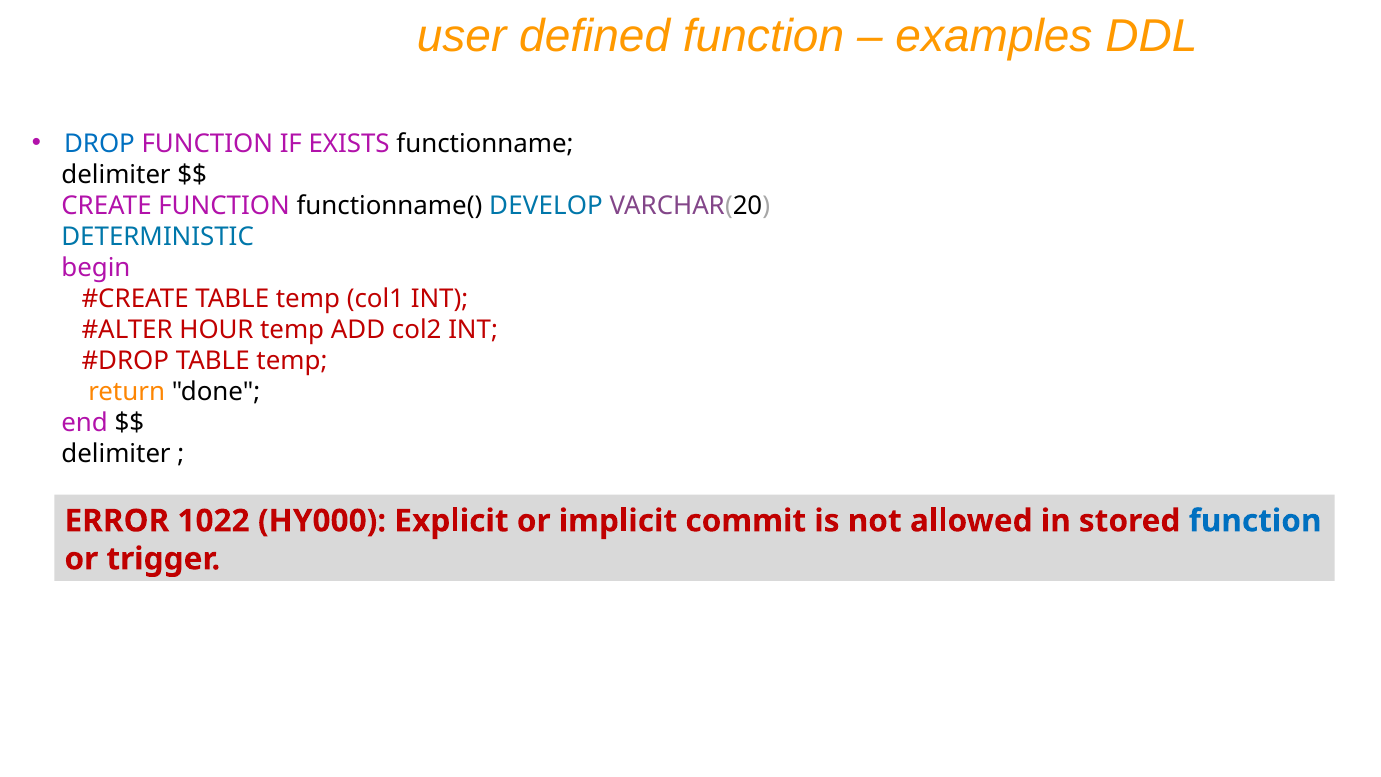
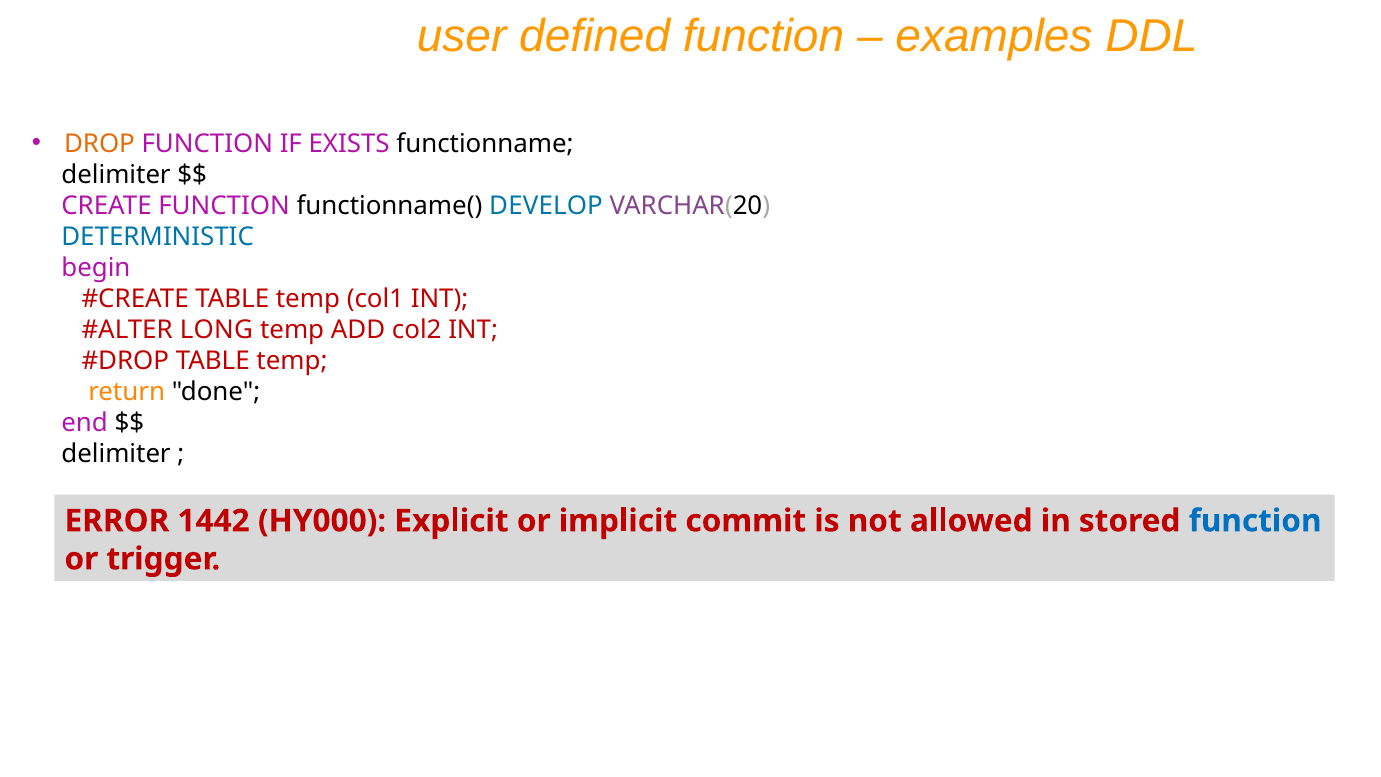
DROP colour: blue -> orange (100, 144)
HOUR: HOUR -> LONG (216, 330)
1022: 1022 -> 1442 (214, 521)
